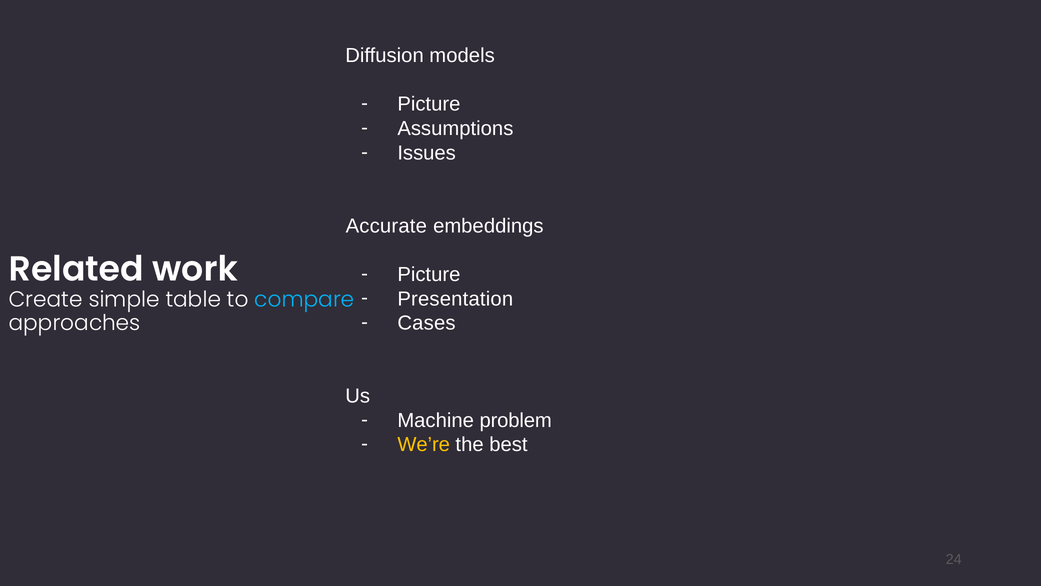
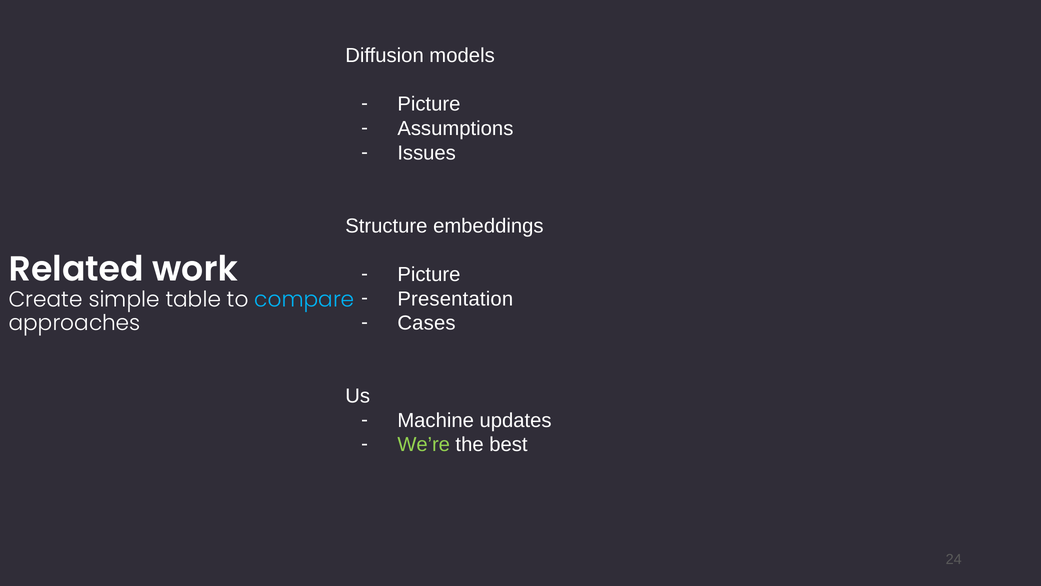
Accurate: Accurate -> Structure (386, 226)
problem: problem -> updates (516, 420)
We’re colour: yellow -> light green (424, 444)
